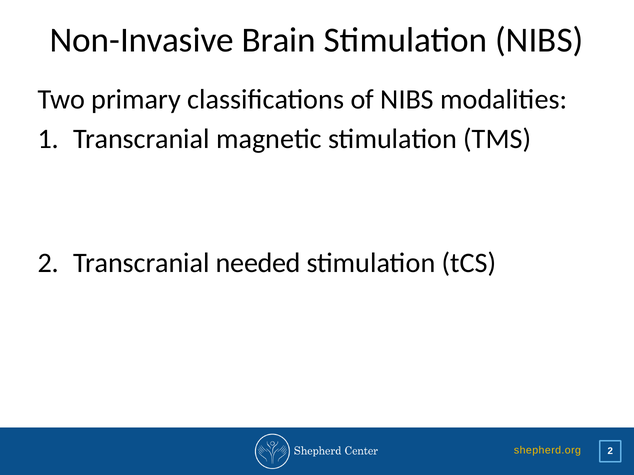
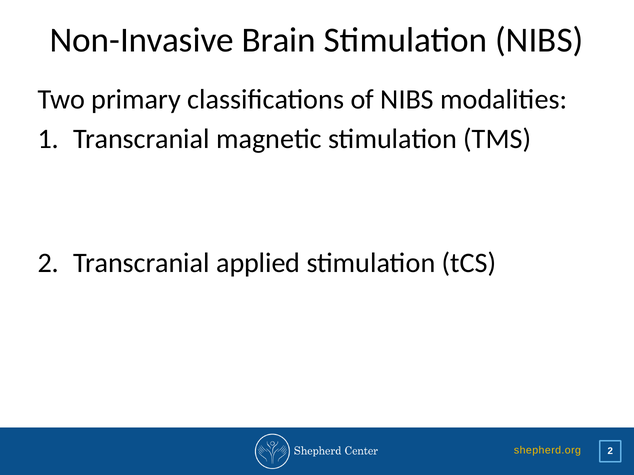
needed: needed -> applied (258, 263)
